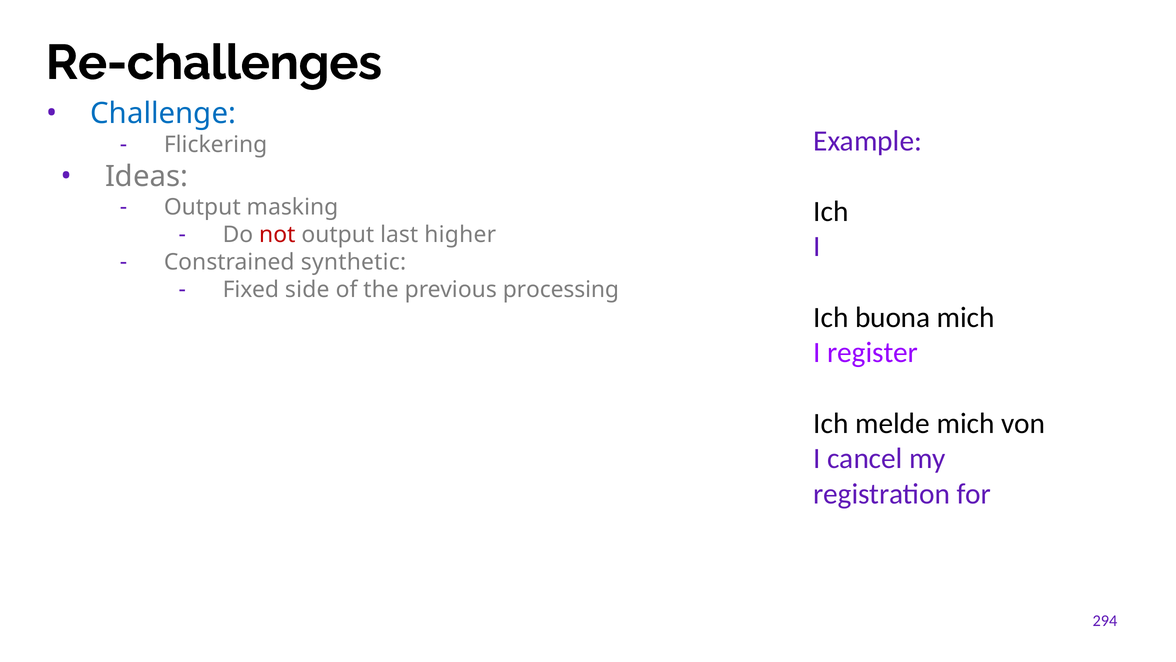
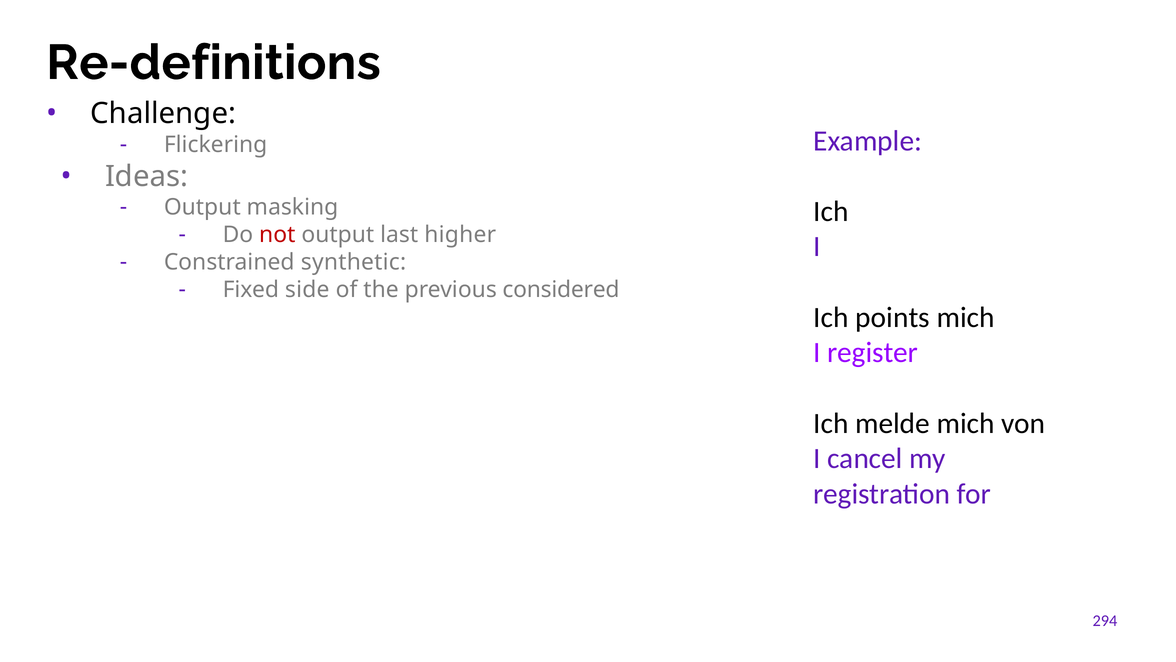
Re-challenges: Re-challenges -> Re-definitions (214, 63)
Challenge colour: blue -> black (163, 113)
processing: processing -> considered (561, 289)
buona: buona -> points (893, 317)
